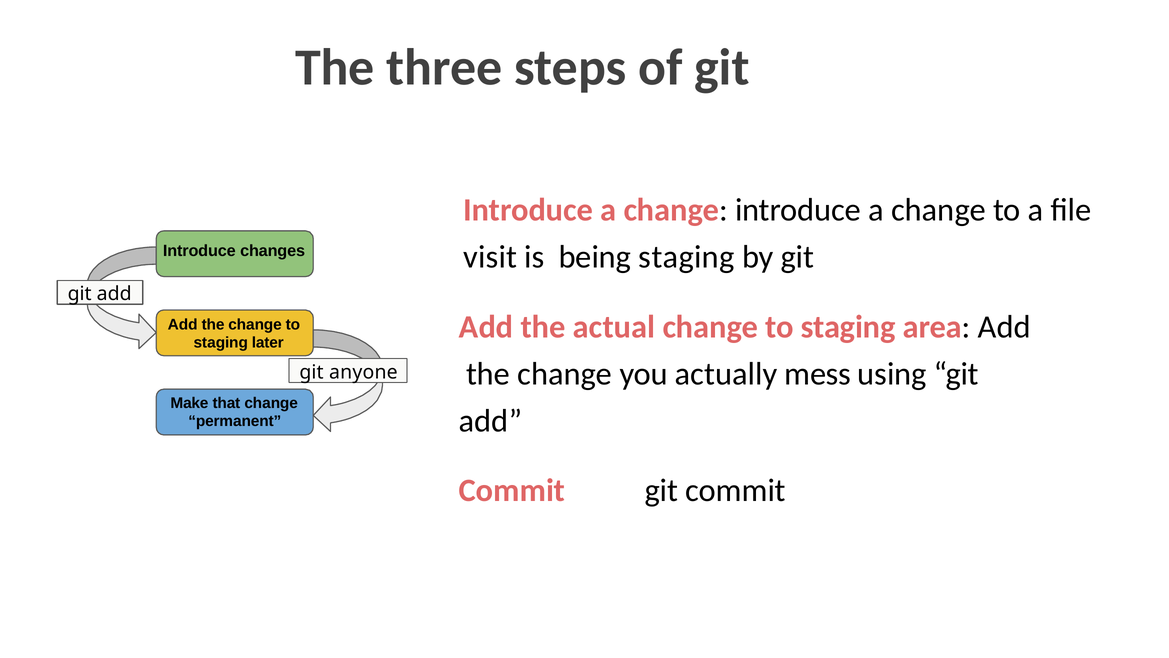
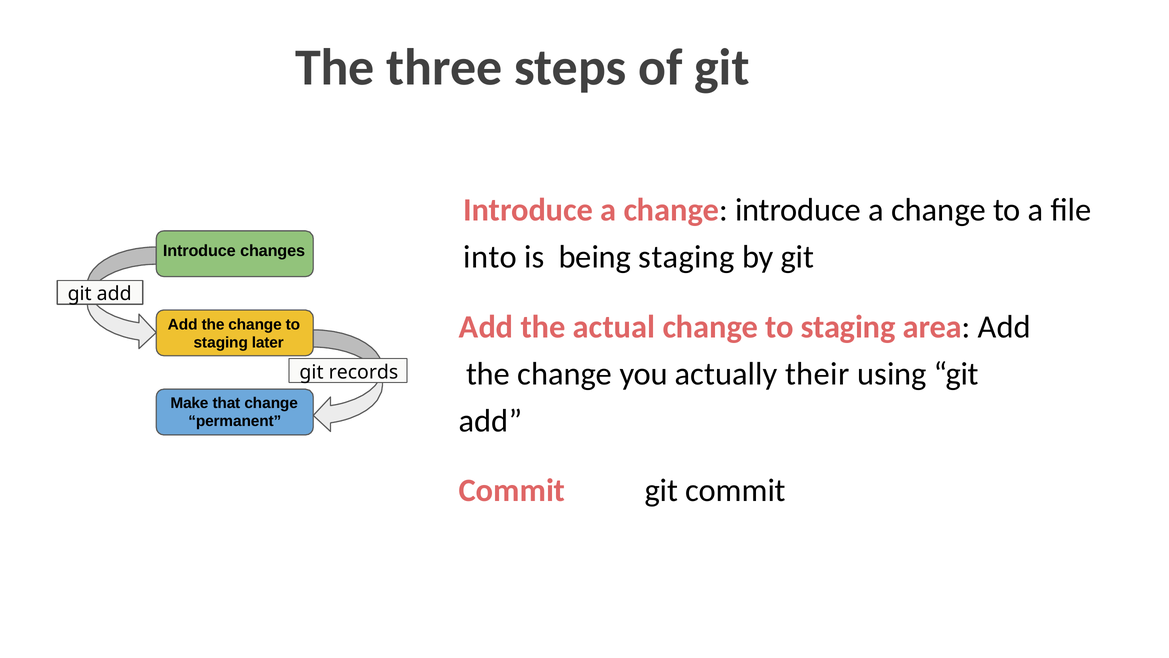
visit: visit -> into (490, 257)
mess: mess -> their (817, 374)
anyone: anyone -> records (363, 372)
